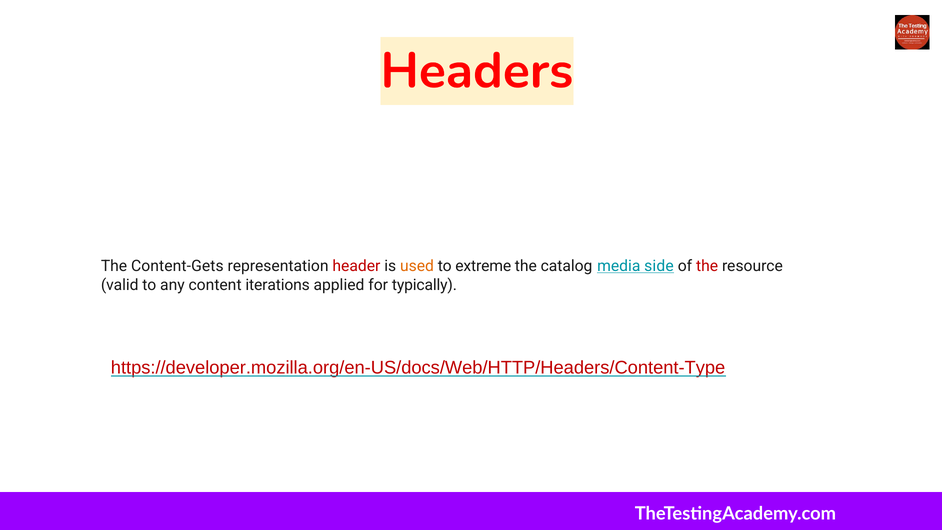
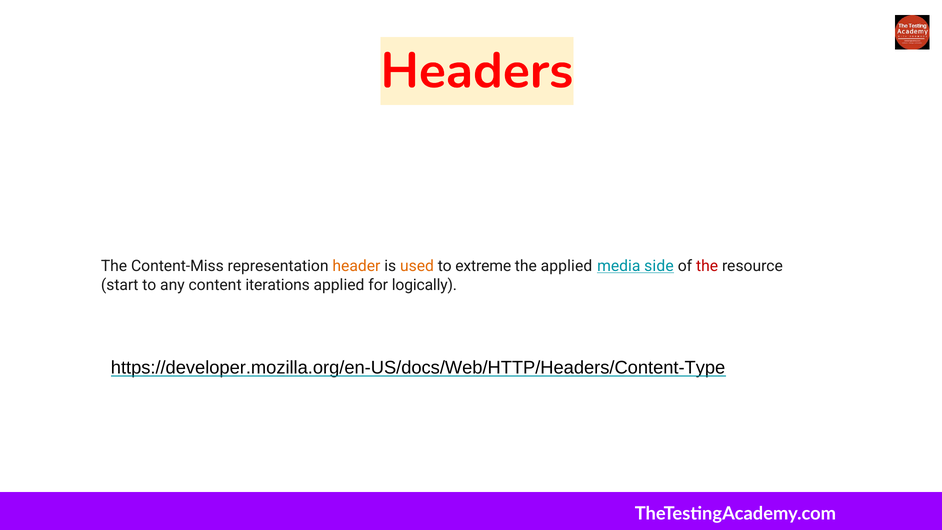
Content-Gets: Content-Gets -> Content-Miss (177, 266)
header colour: red -> orange (356, 266)
the catalog: catalog -> applied (566, 266)
valid: valid -> start (120, 285)
typically: typically -> logically (424, 285)
https://developer.mozilla.org/en-US/docs/Web/HTTP/Headers/Content-Type colour: red -> black (418, 368)
